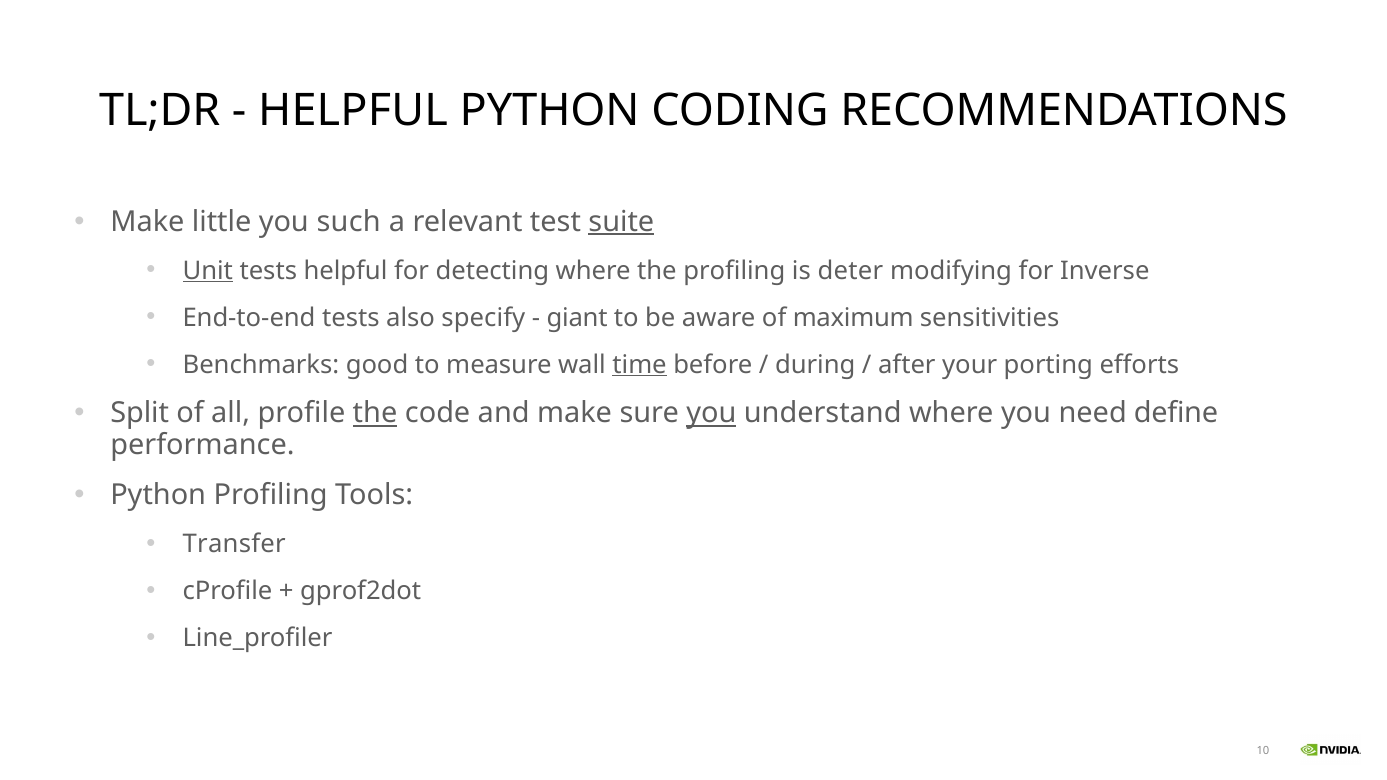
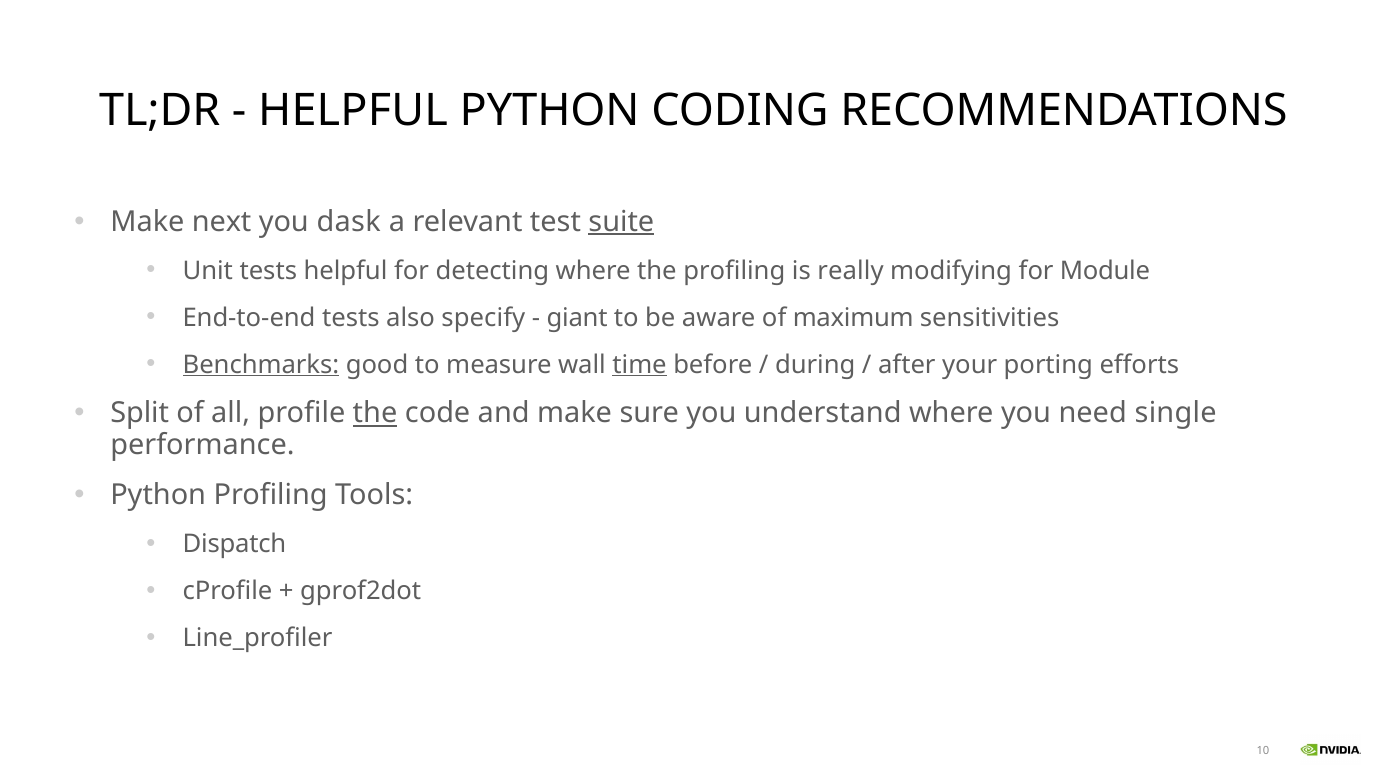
little: little -> next (222, 222)
such: such -> dask (349, 222)
Unit underline: present -> none (208, 271)
deter: deter -> really (851, 271)
Inverse: Inverse -> Module (1105, 271)
Benchmarks underline: none -> present (261, 365)
you underline: present -> none (711, 413)
define: define -> single (1176, 413)
Transfer: Transfer -> Dispatch (234, 544)
